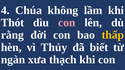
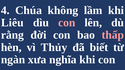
Thót: Thót -> Liêu (12, 23)
thấp colour: yellow -> pink (113, 35)
thạch: thạch -> nghĩa (63, 60)
